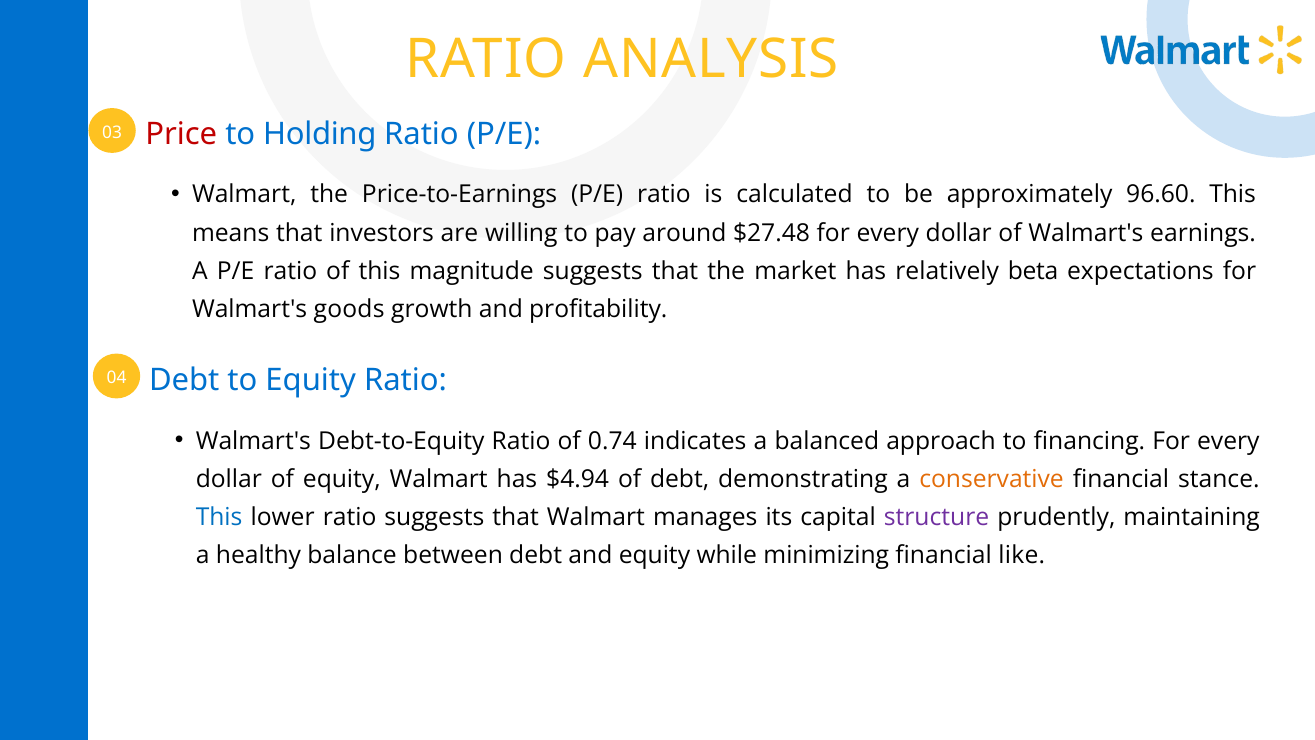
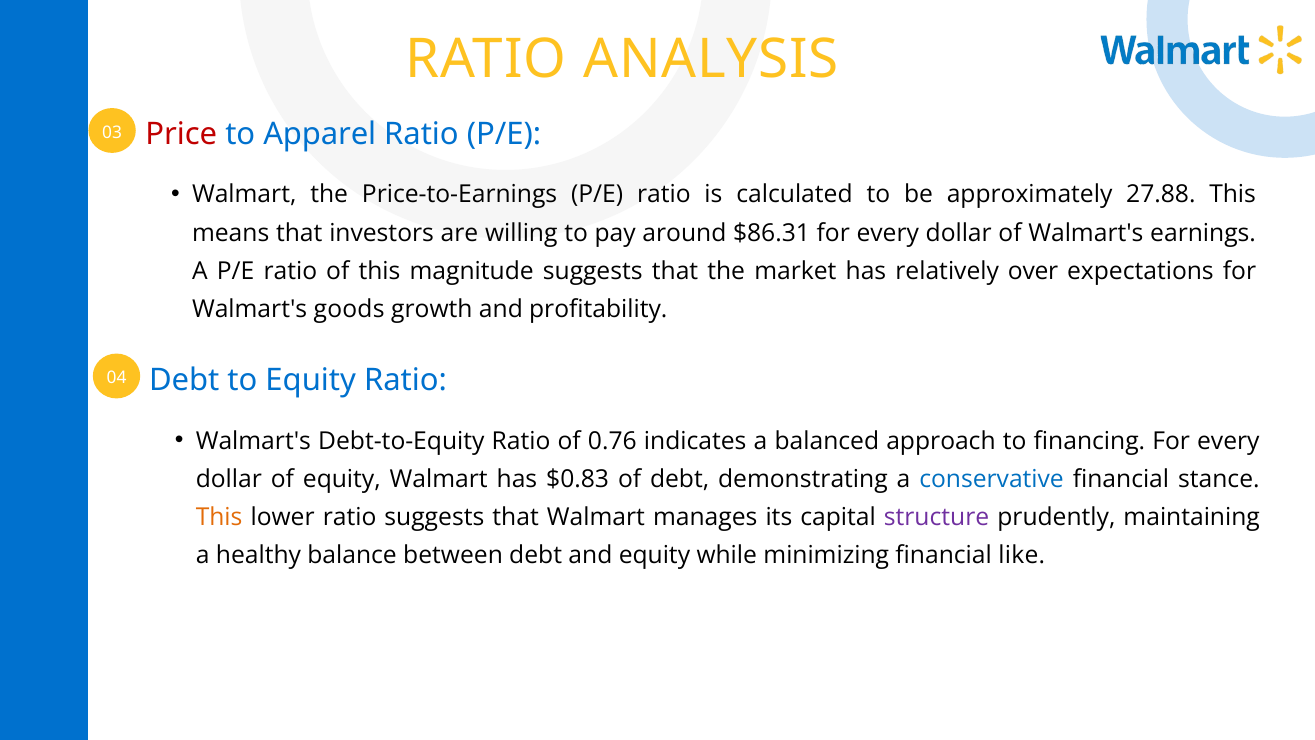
Holding: Holding -> Apparel (320, 134)
96.60: 96.60 -> 27.88 (1161, 195)
$27.48: $27.48 -> $86.31 (771, 233)
beta: beta -> over (1033, 271)
0.74: 0.74 -> 0.76 (612, 441)
$4.94: $4.94 -> $0.83 (578, 479)
conservative colour: orange -> blue (992, 479)
This colour: blue -> orange (219, 517)
